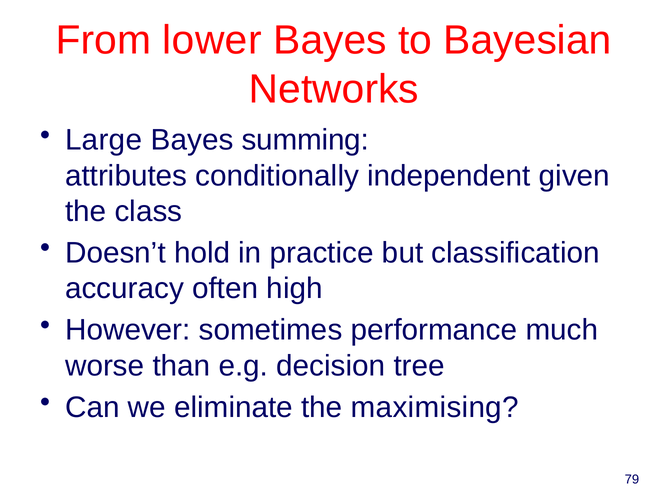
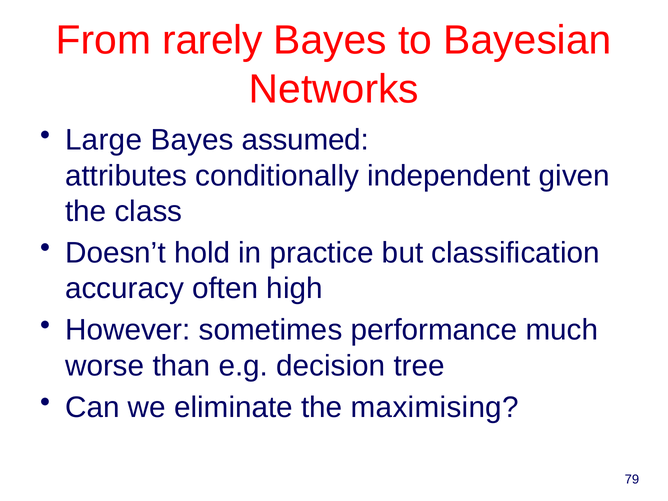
lower: lower -> rarely (212, 40)
summing: summing -> assumed (305, 140)
